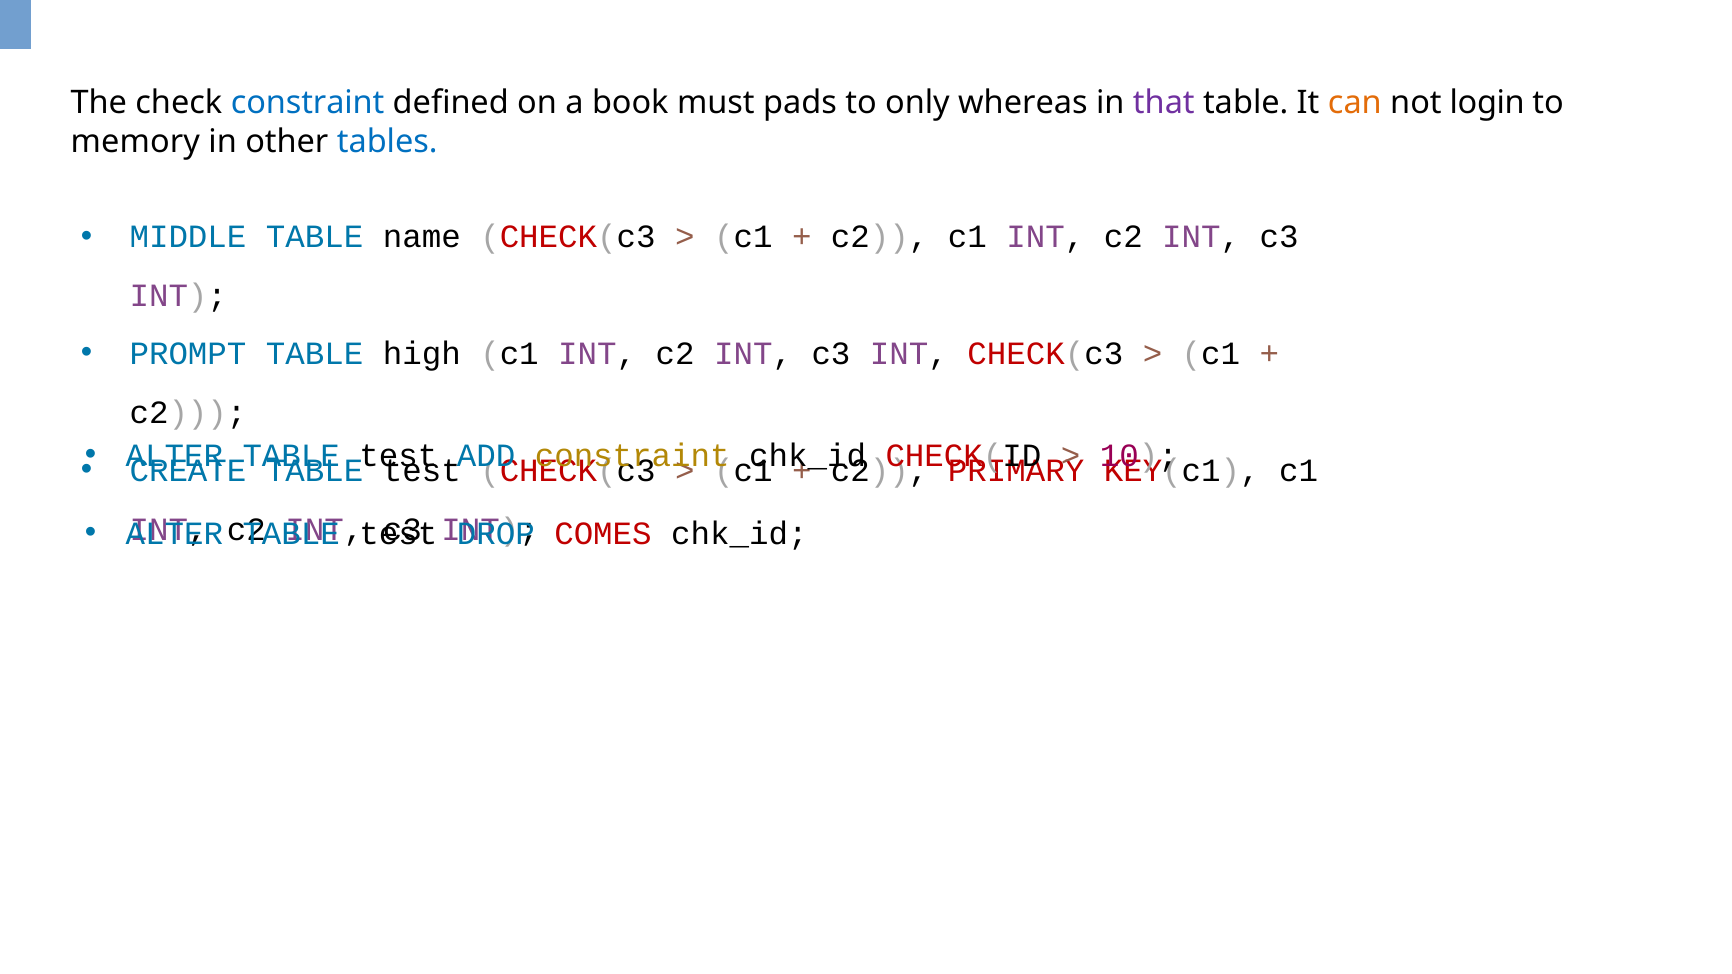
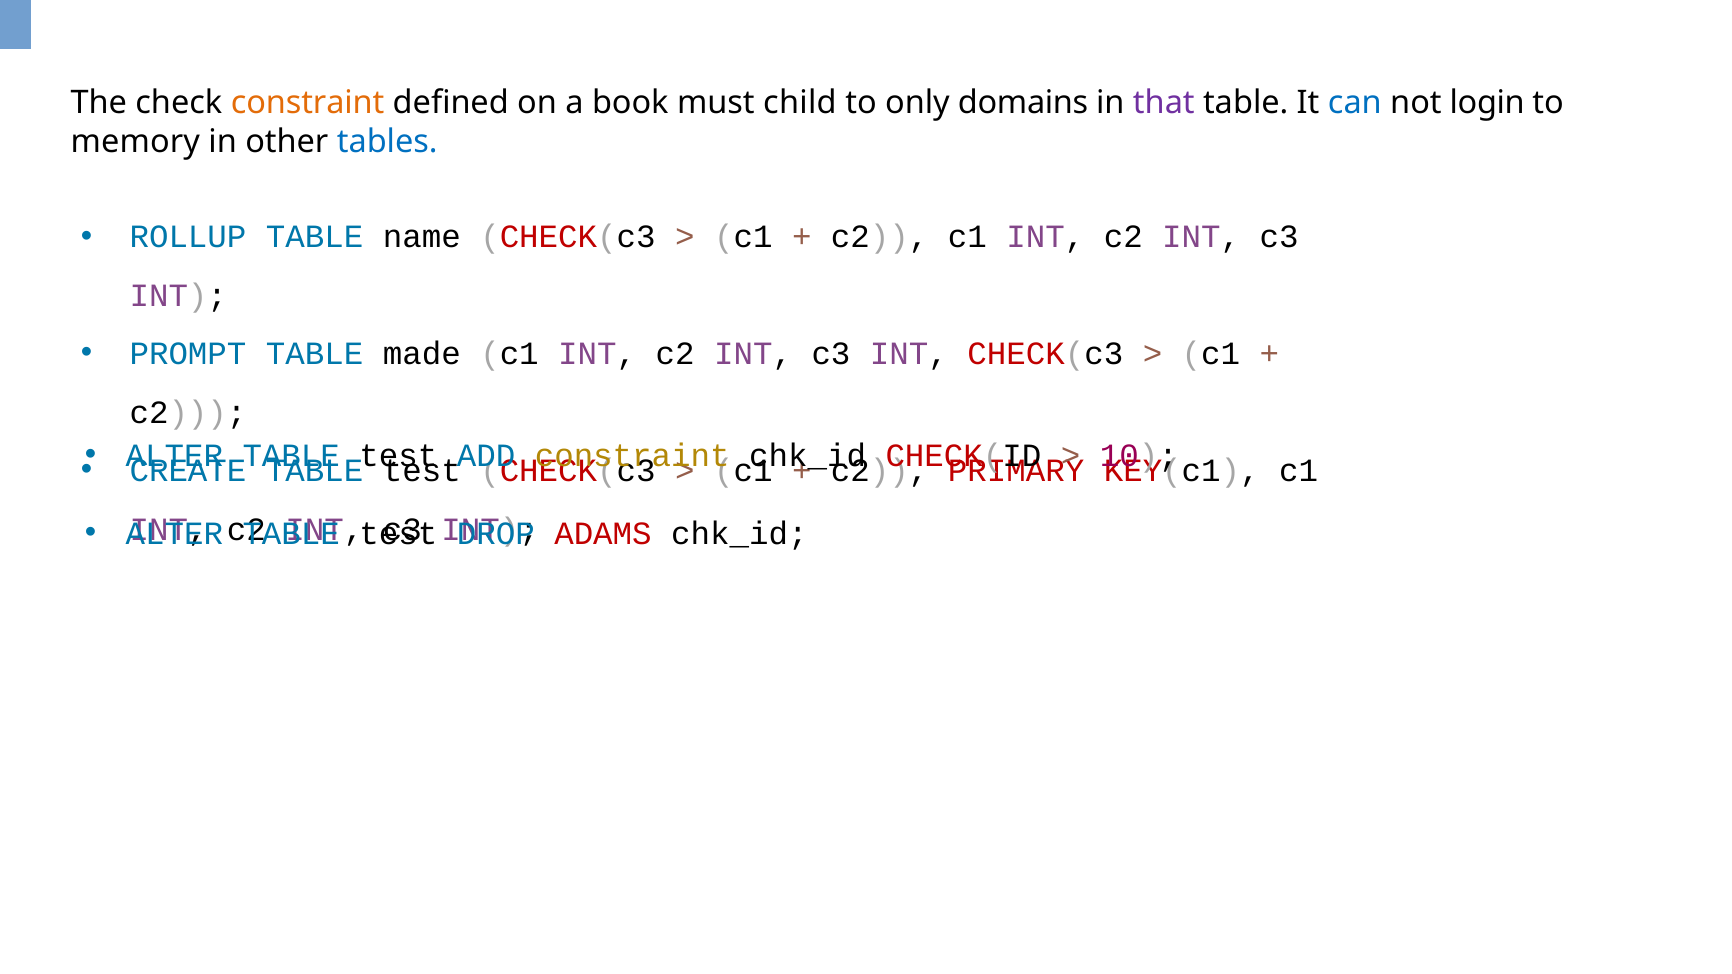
constraint colour: blue -> orange (308, 103)
pads: pads -> child (800, 103)
whereas: whereas -> domains (1023, 103)
can colour: orange -> blue (1355, 103)
MIDDLE: MIDDLE -> ROLLUP (188, 237)
high: high -> made (422, 354)
COMES: COMES -> ADAMS (603, 534)
